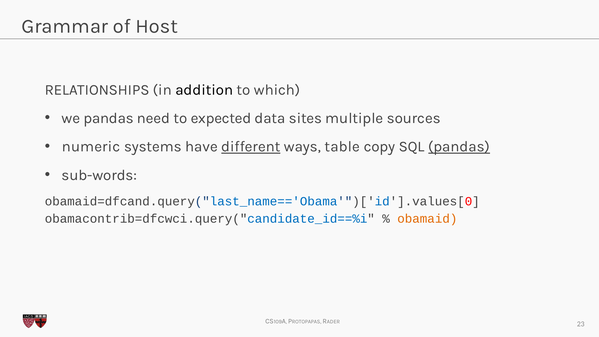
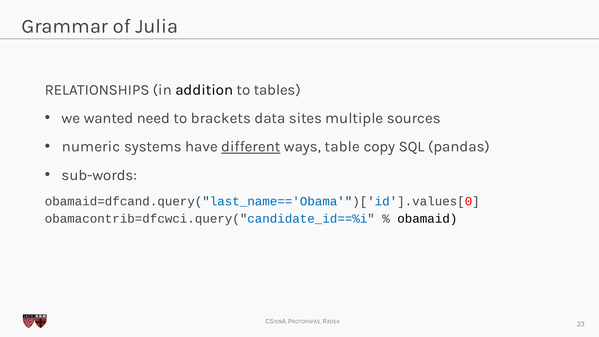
Host: Host -> Julia (157, 26)
which: which -> tables (277, 90)
we pandas: pandas -> wanted (109, 118)
expected: expected -> brackets (221, 118)
pandas underline: present -> none (459, 147)
obamaid colour: orange -> black (427, 219)
